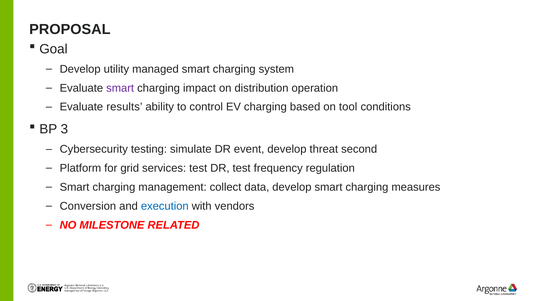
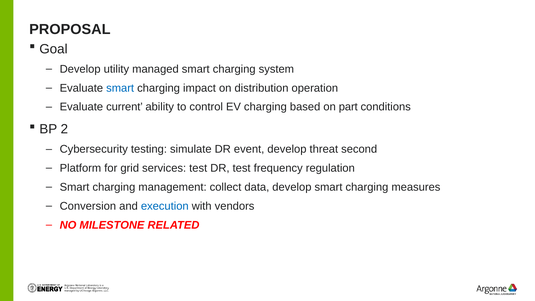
smart colour: purple -> blue (120, 88)
results: results -> current (124, 107)
tool: tool -> part (348, 107)
3: 3 -> 2 (64, 129)
